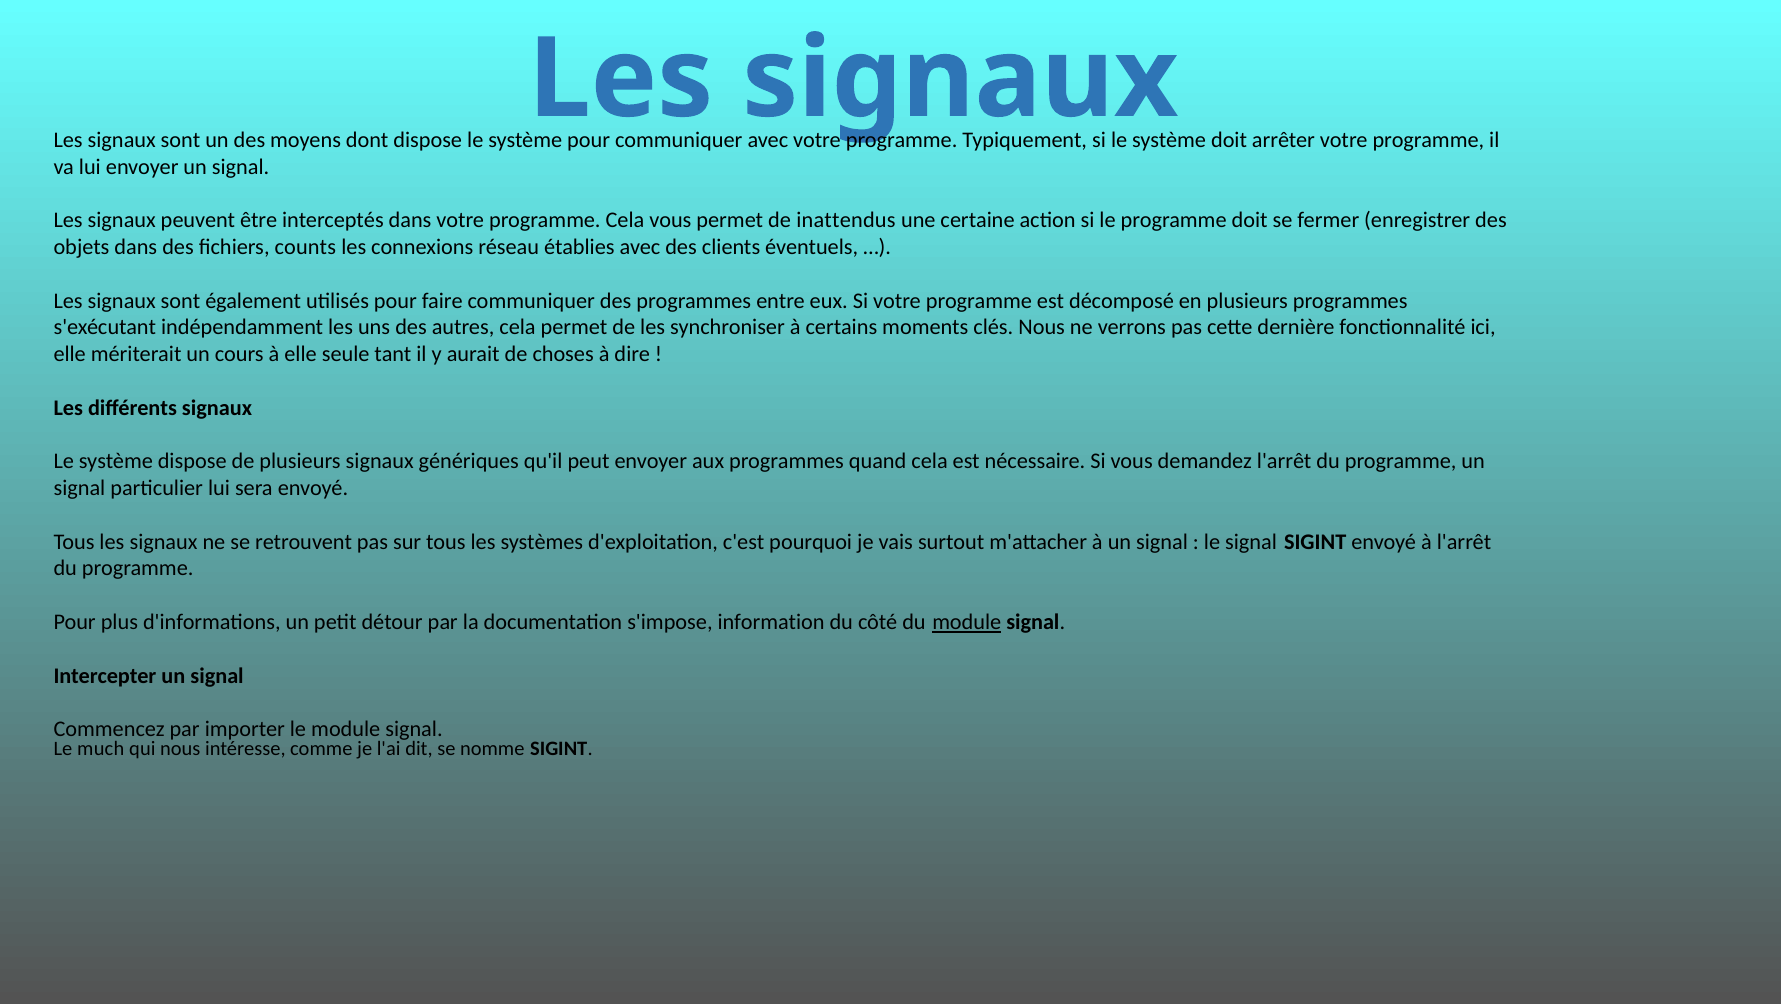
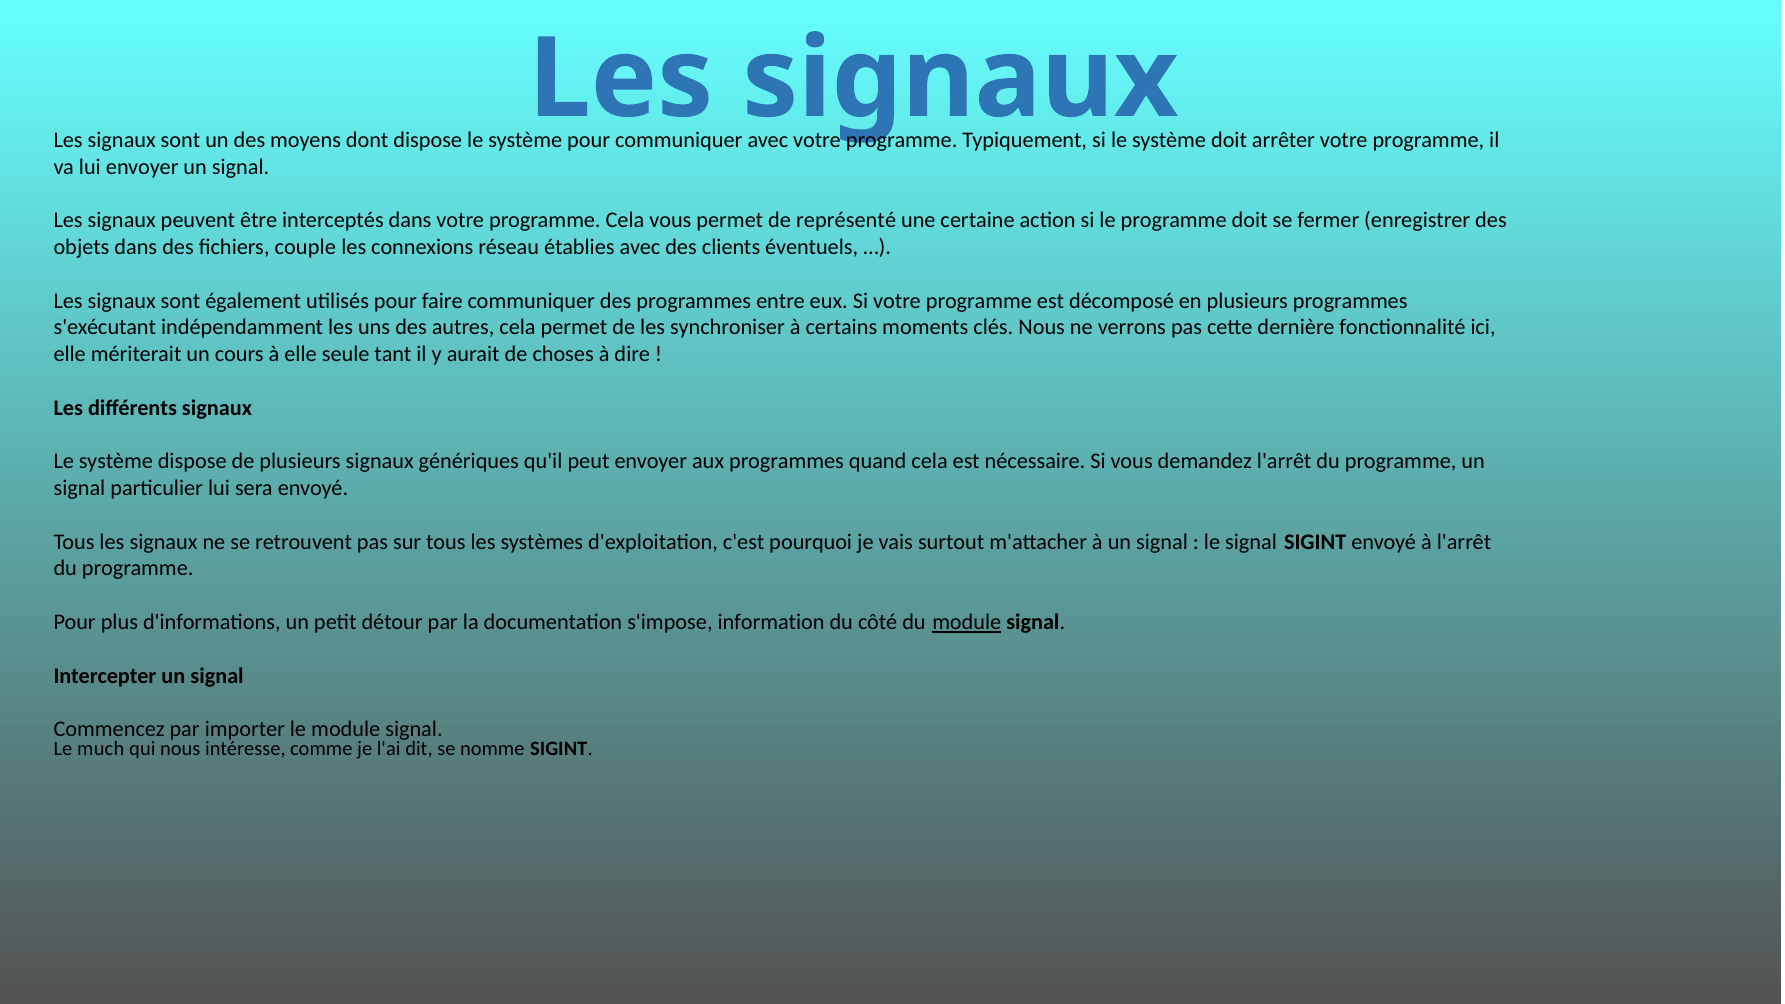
inattendus: inattendus -> représenté (846, 220)
counts: counts -> couple (305, 247)
